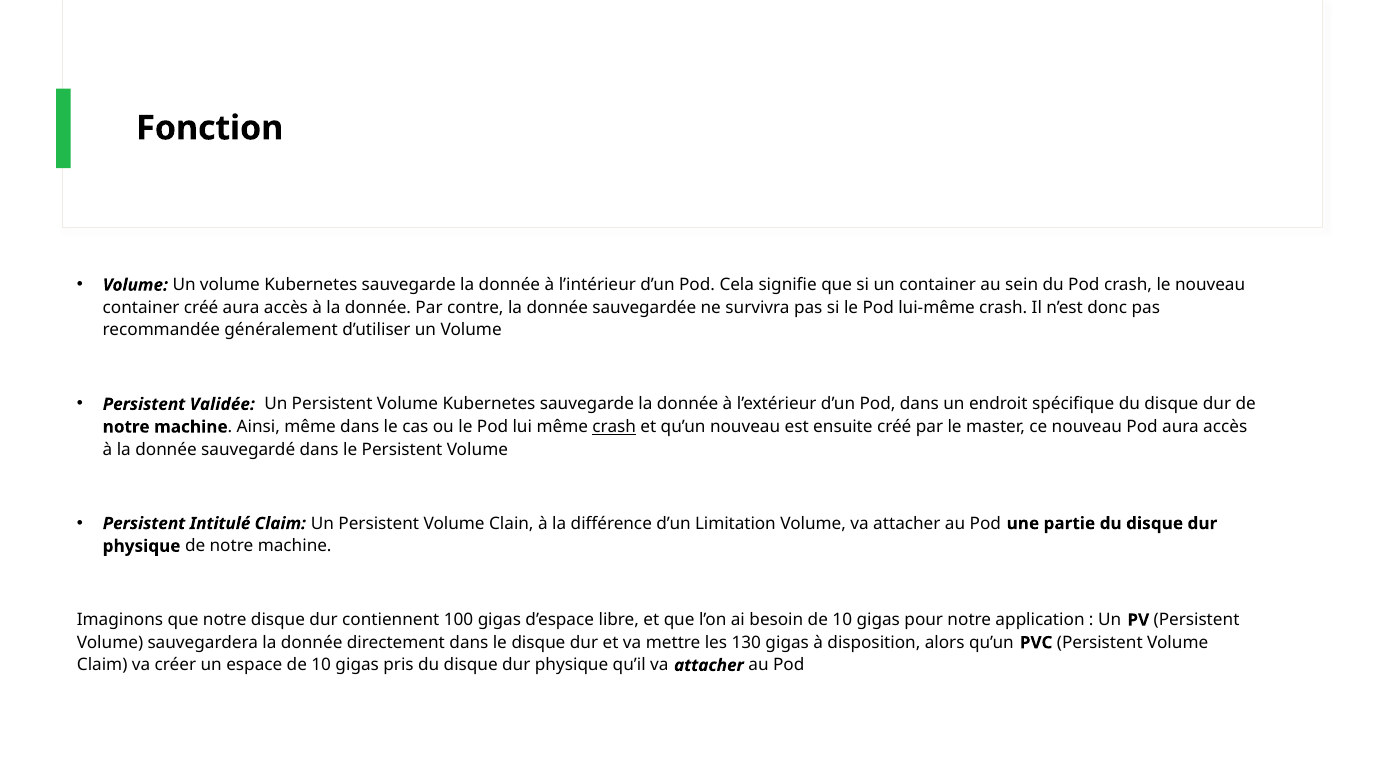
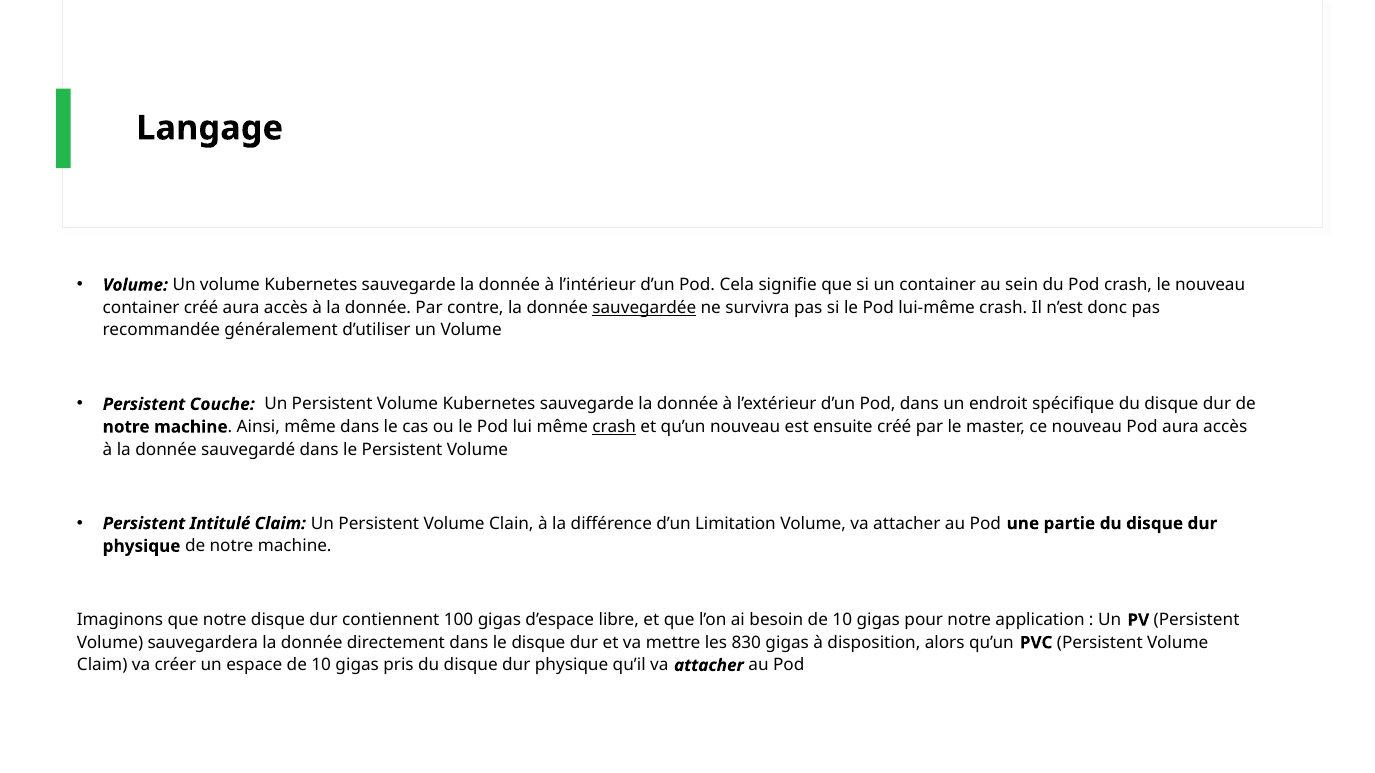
Fonction: Fonction -> Langage (210, 128)
sauvegardée underline: none -> present (644, 308)
Validée: Validée -> Couche (222, 404)
130: 130 -> 830 (746, 643)
